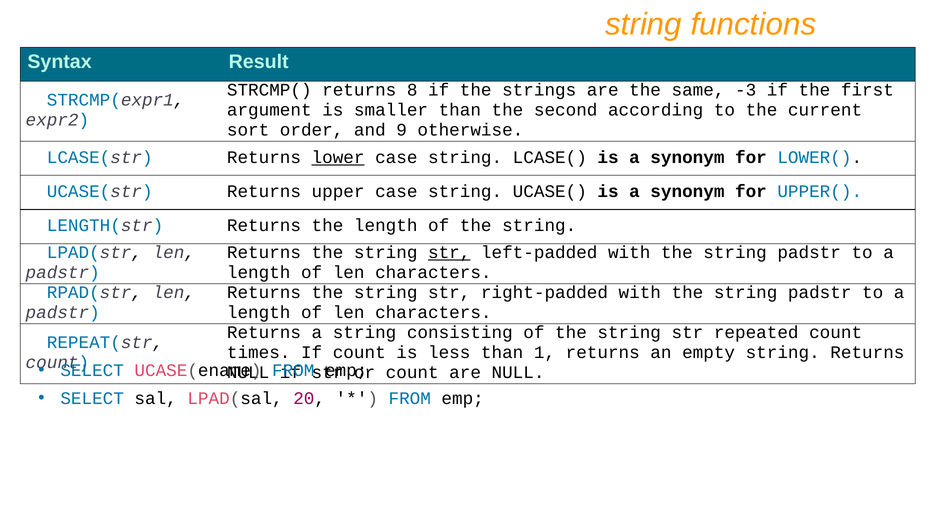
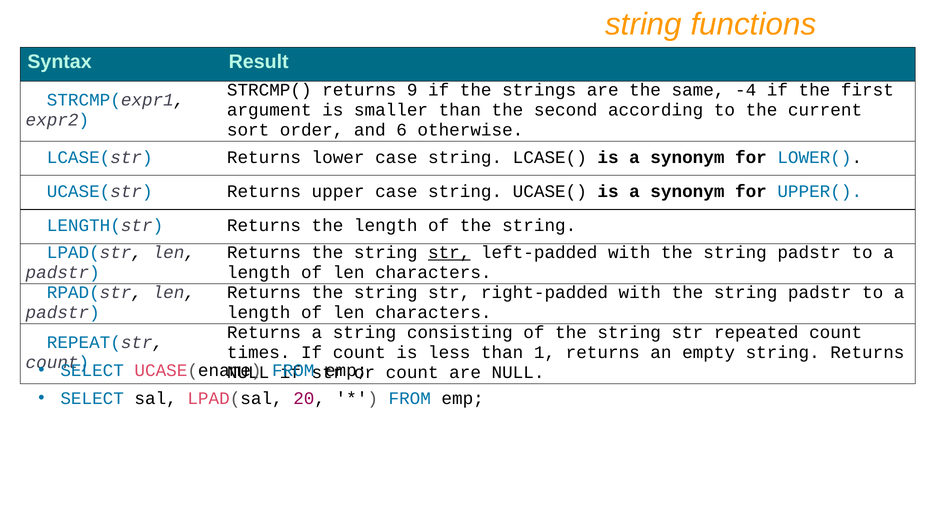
8: 8 -> 9 (412, 90)
-3: -3 -> -4 (746, 90)
9: 9 -> 6 (402, 130)
lower underline: present -> none (338, 157)
